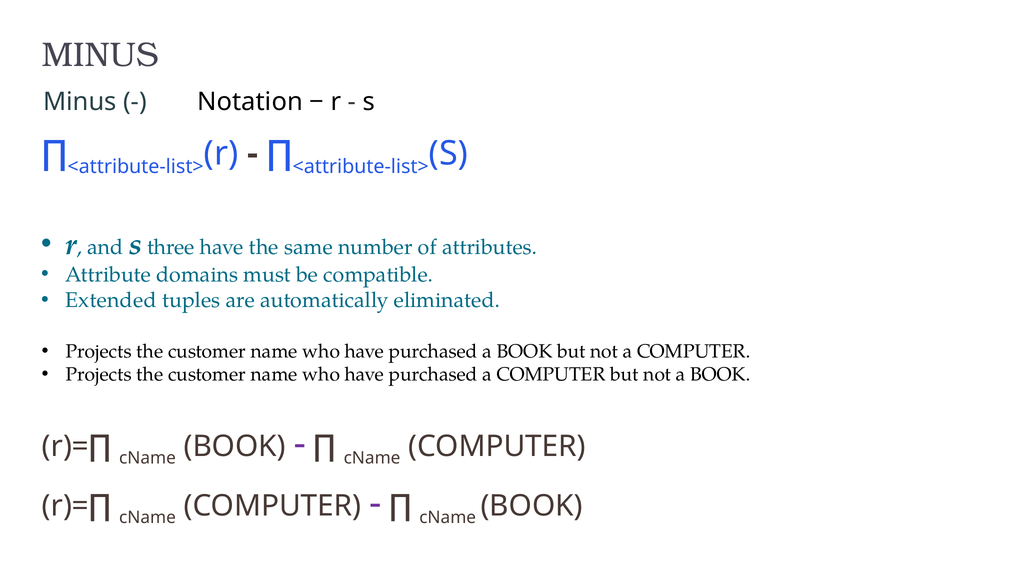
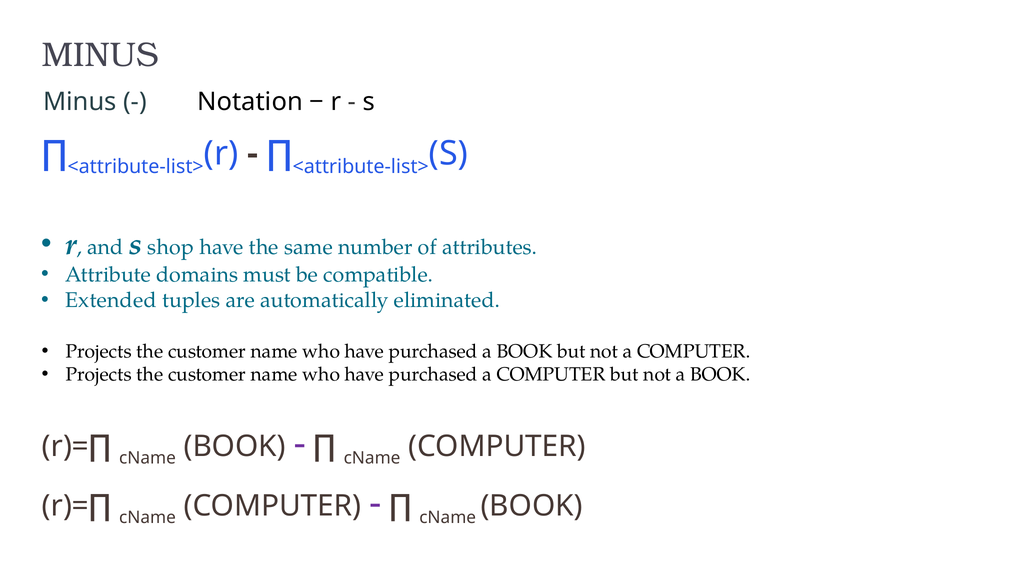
three: three -> shop (171, 247)
